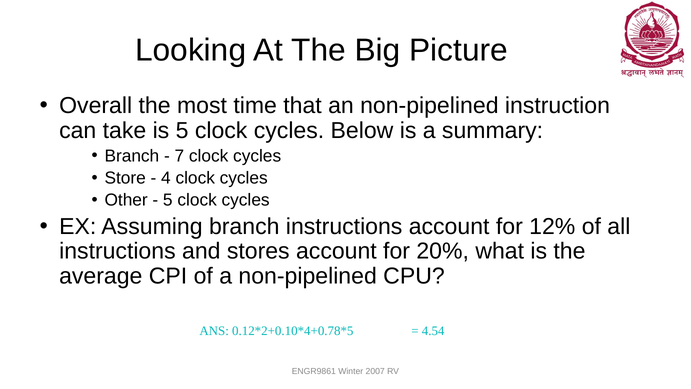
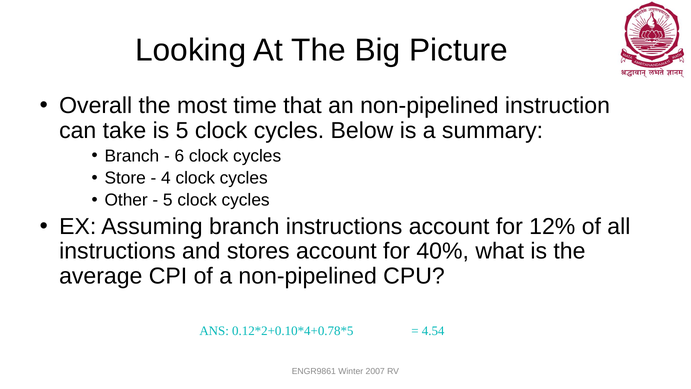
7: 7 -> 6 (179, 156)
20%: 20% -> 40% (443, 251)
